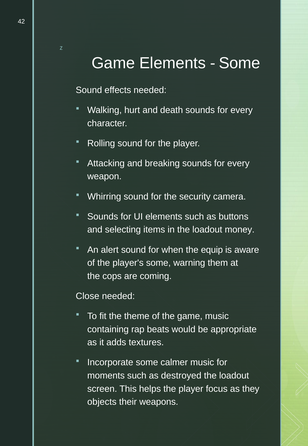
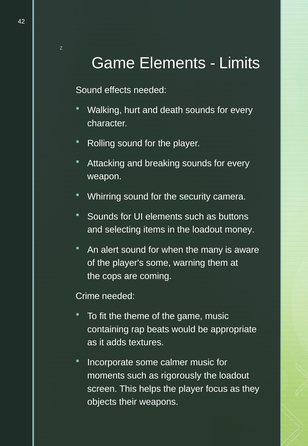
Some: Some -> Limits (240, 63)
equip: equip -> many (212, 249)
Close: Close -> Crime (88, 295)
destroyed: destroyed -> rigorously (181, 375)
